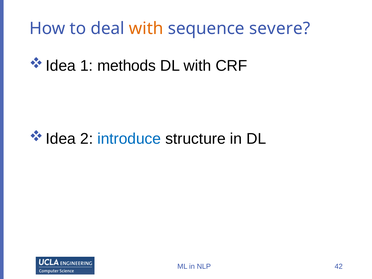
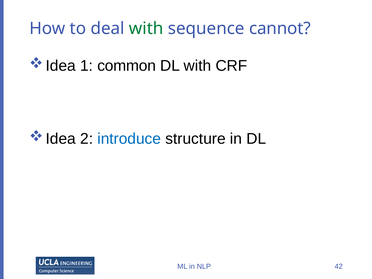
with colour: orange -> green (146, 28)
severe: severe -> cannot (280, 28)
methods: methods -> common (127, 66)
